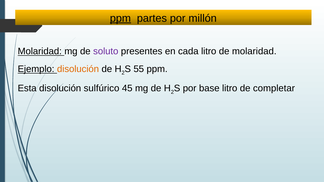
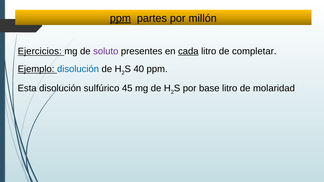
Molaridad: Molaridad -> Ejercicios (40, 51)
cada underline: none -> present (188, 51)
de molaridad: molaridad -> completar (254, 51)
disolución colour: orange -> blue (78, 69)
55: 55 -> 40 (139, 69)
completar: completar -> molaridad (274, 88)
